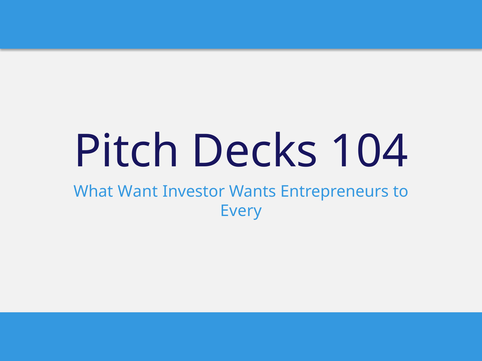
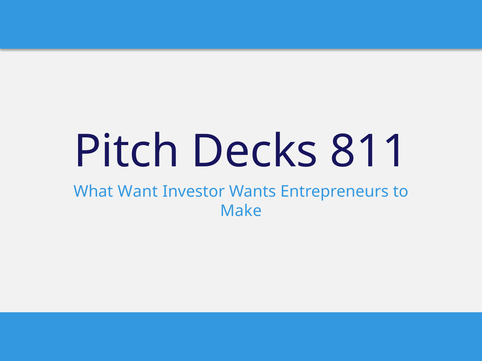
104: 104 -> 811 (369, 152)
Every: Every -> Make (241, 211)
